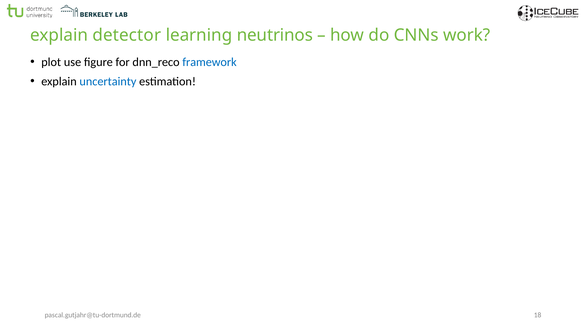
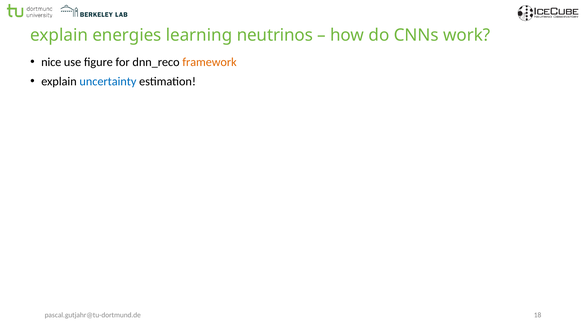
detector: detector -> energies (127, 35)
plot: plot -> nice (51, 62)
framework colour: blue -> orange (209, 62)
